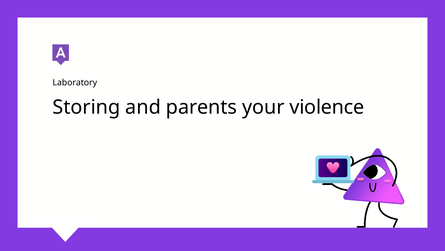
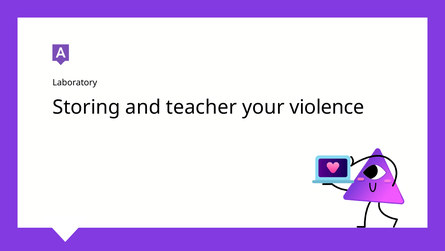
parents: parents -> teacher (201, 107)
